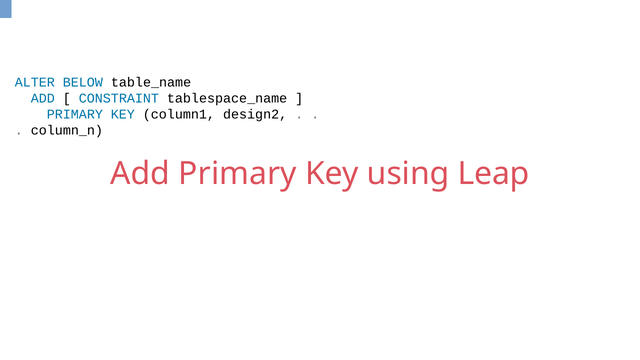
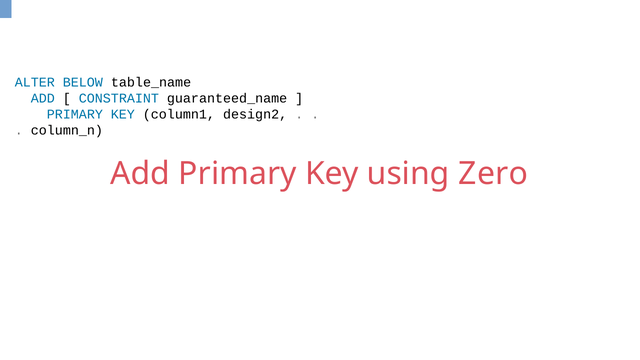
tablespace_name: tablespace_name -> guaranteed_name (227, 98)
Leap: Leap -> Zero (493, 174)
